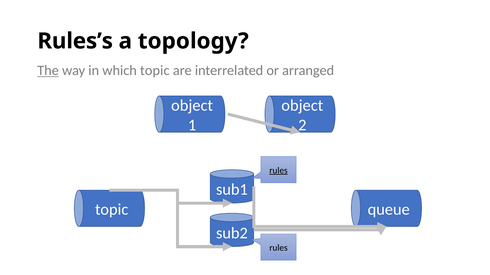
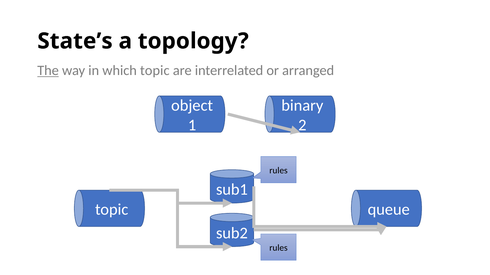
Rules’s: Rules’s -> State’s (75, 41)
object: object -> binary (302, 106)
rules underline: present -> none (279, 171)
